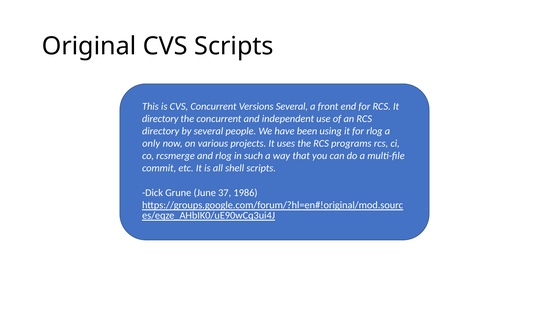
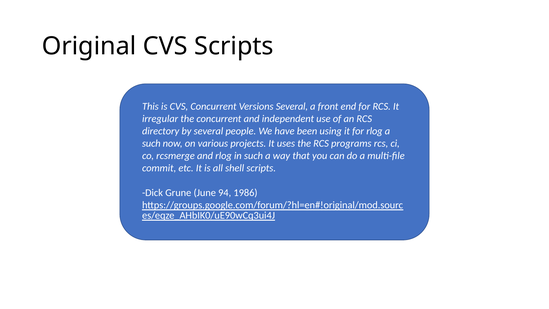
directory: directory -> irregular (160, 119)
only: only -> such (151, 143)
37: 37 -> 94 (225, 193)
